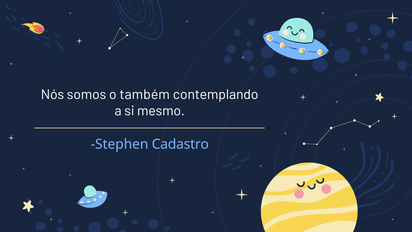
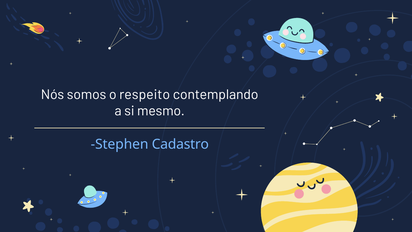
também: também -> respeito (145, 95)
